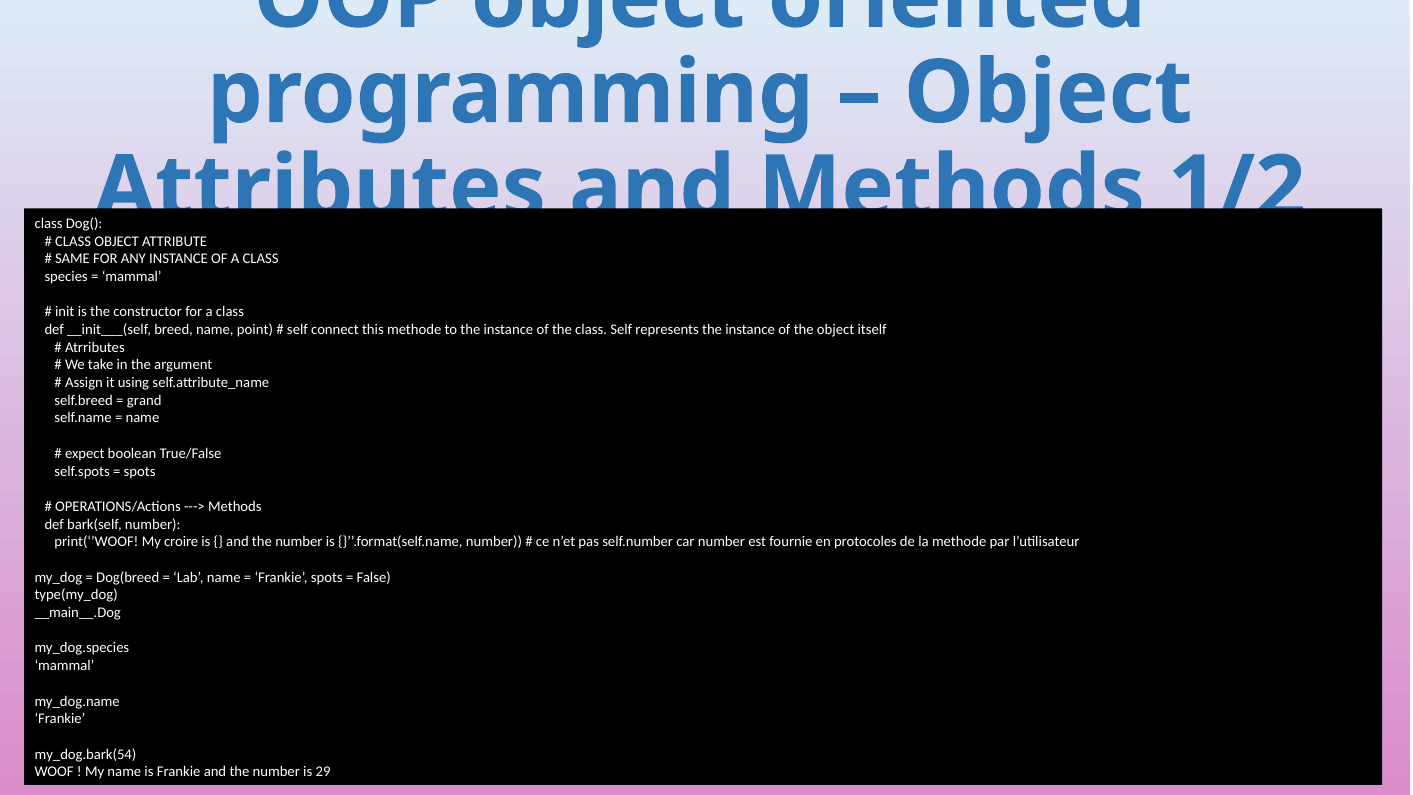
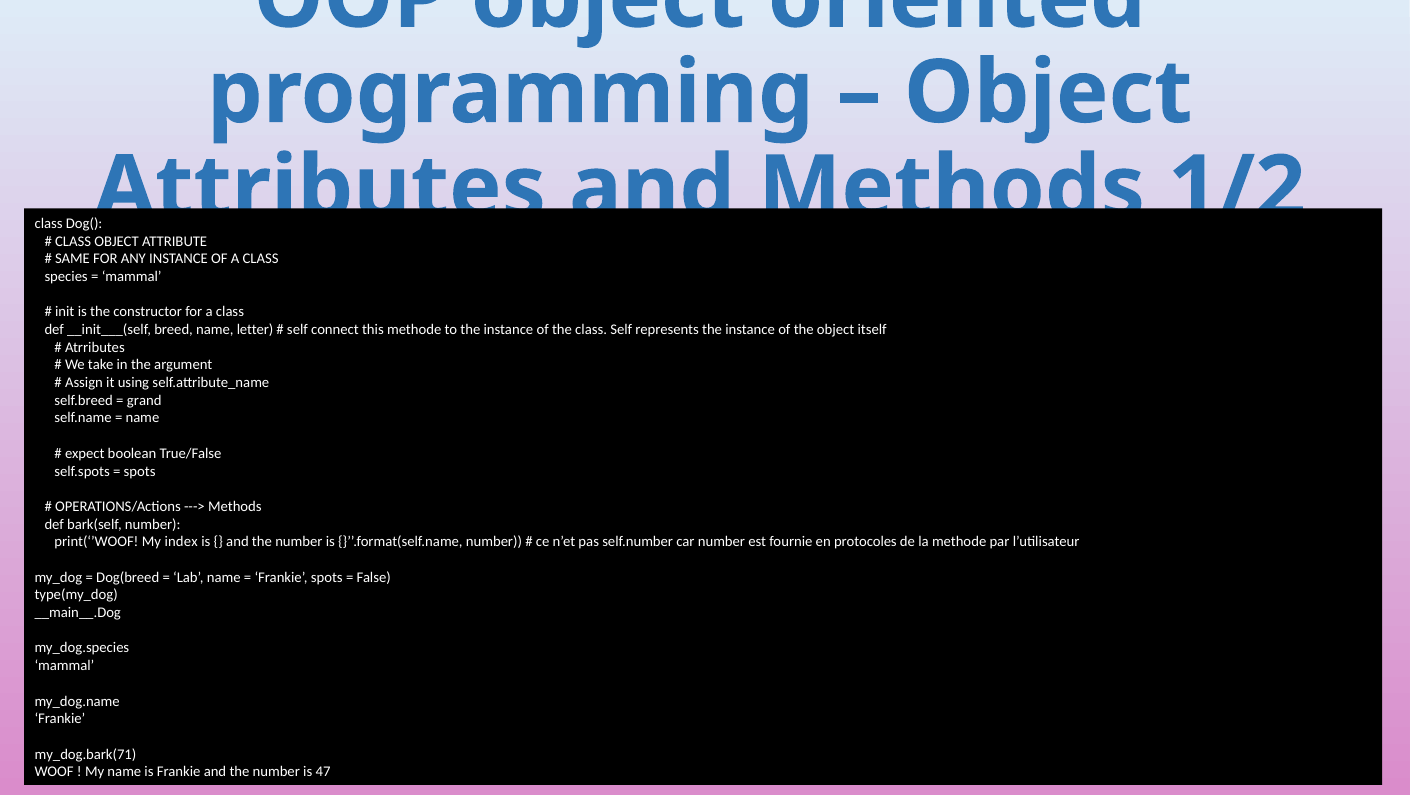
point: point -> letter (255, 330)
croire: croire -> index (181, 542)
my_dog.bark(54: my_dog.bark(54 -> my_dog.bark(71 (85, 754)
29: 29 -> 47 (323, 772)
